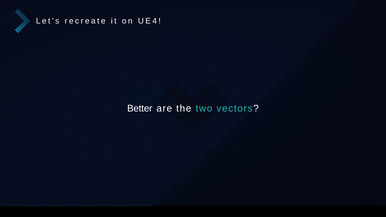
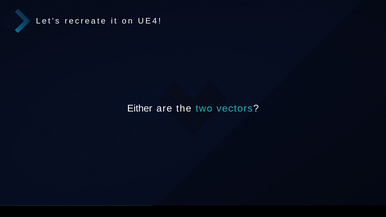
Better: Better -> Either (140, 108)
